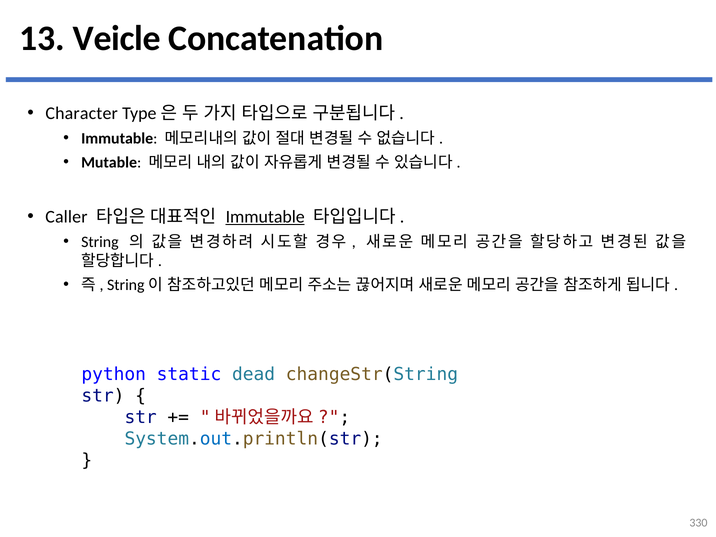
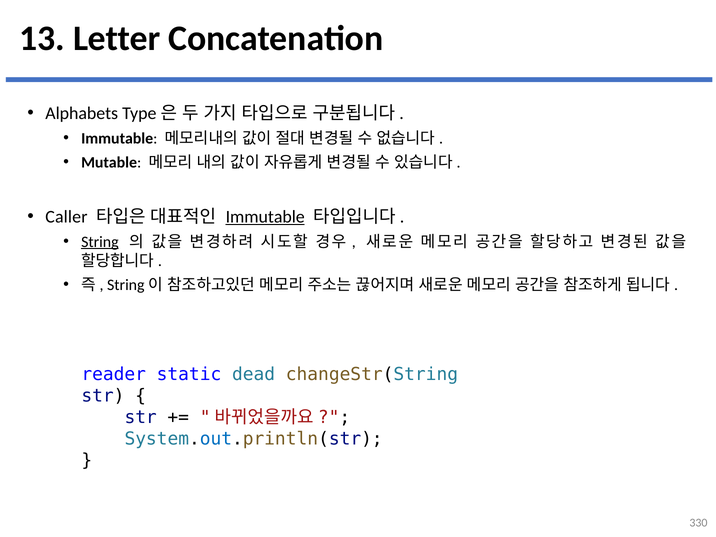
Veicle: Veicle -> Letter (117, 38)
Character: Character -> Alphabets (82, 113)
String underline: none -> present (100, 242)
python: python -> reader (114, 374)
